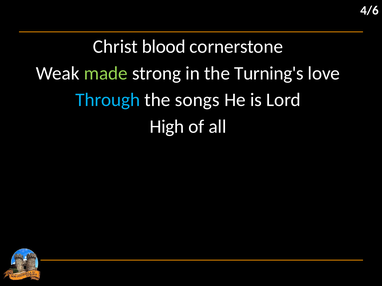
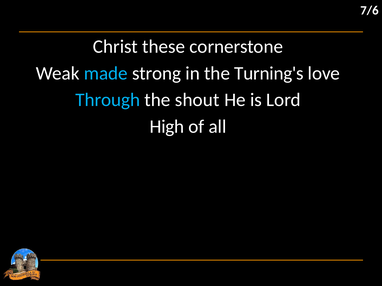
4/6: 4/6 -> 7/6 (369, 10)
blood: blood -> these (164, 47)
made colour: light green -> light blue (106, 73)
songs: songs -> shout (197, 100)
